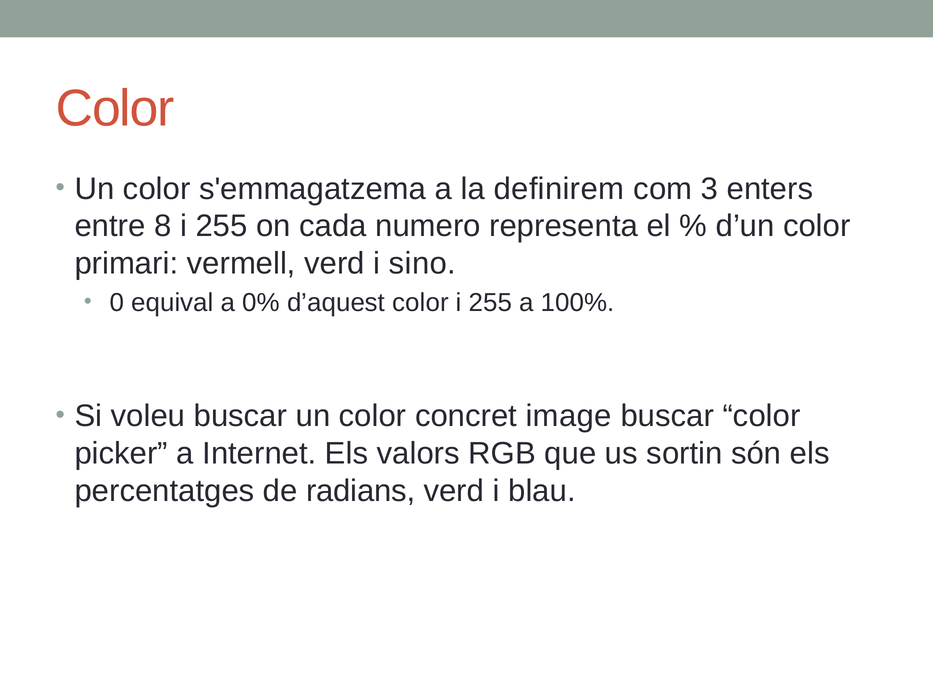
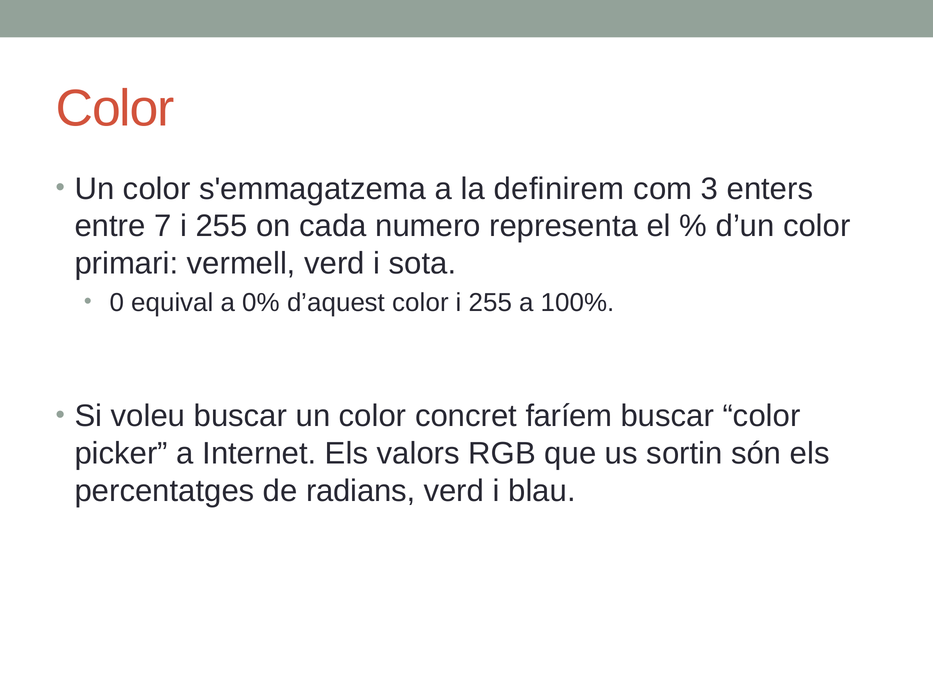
8: 8 -> 7 (163, 226)
sino: sino -> sota (423, 263)
image: image -> faríem (569, 416)
